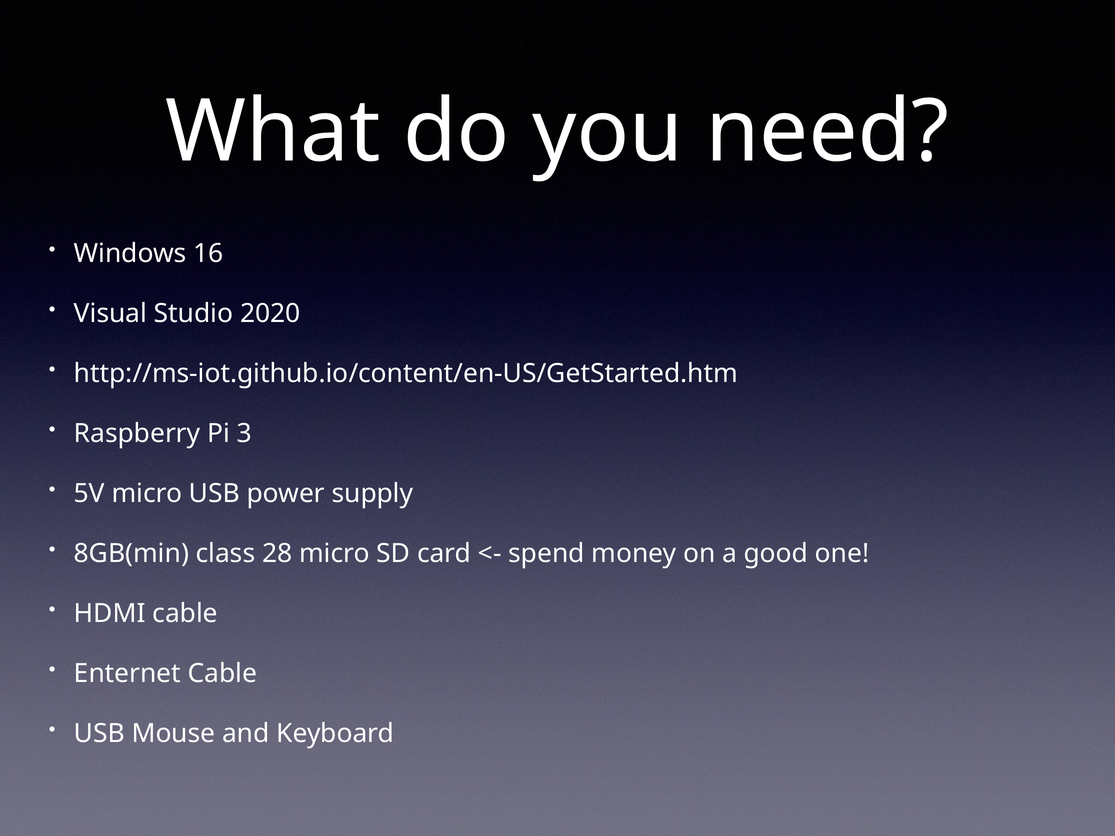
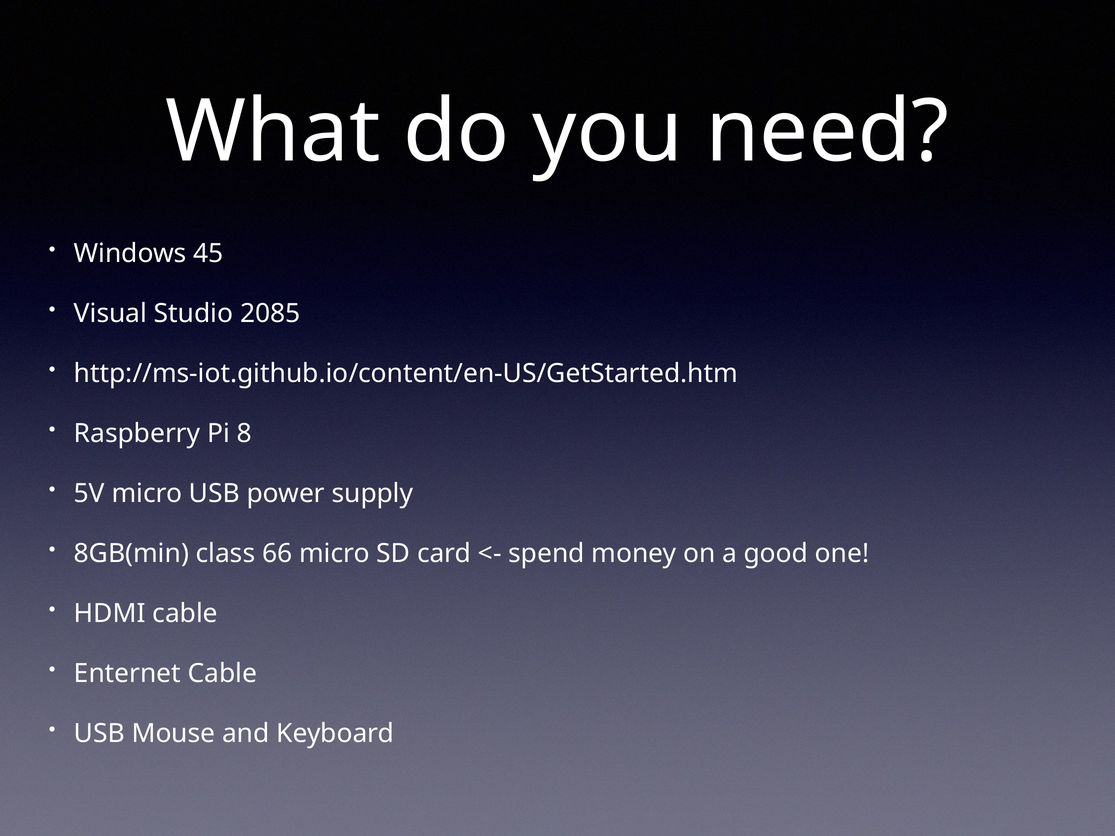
16: 16 -> 45 (208, 253)
2020: 2020 -> 2085 (270, 313)
3: 3 -> 8 (244, 433)
28: 28 -> 66 (277, 554)
